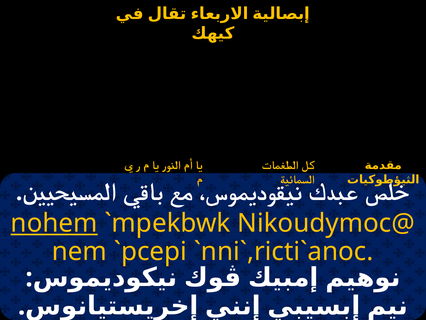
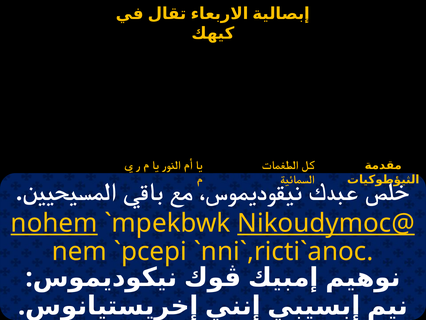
Nikoudymoc@ underline: none -> present (326, 223)
